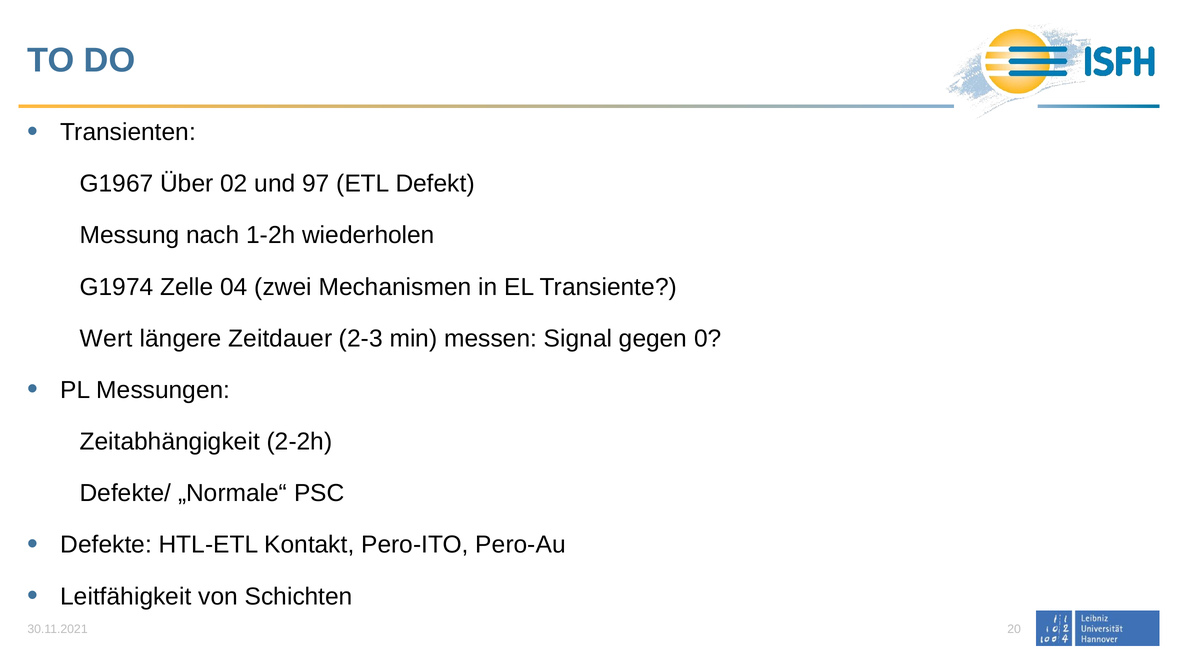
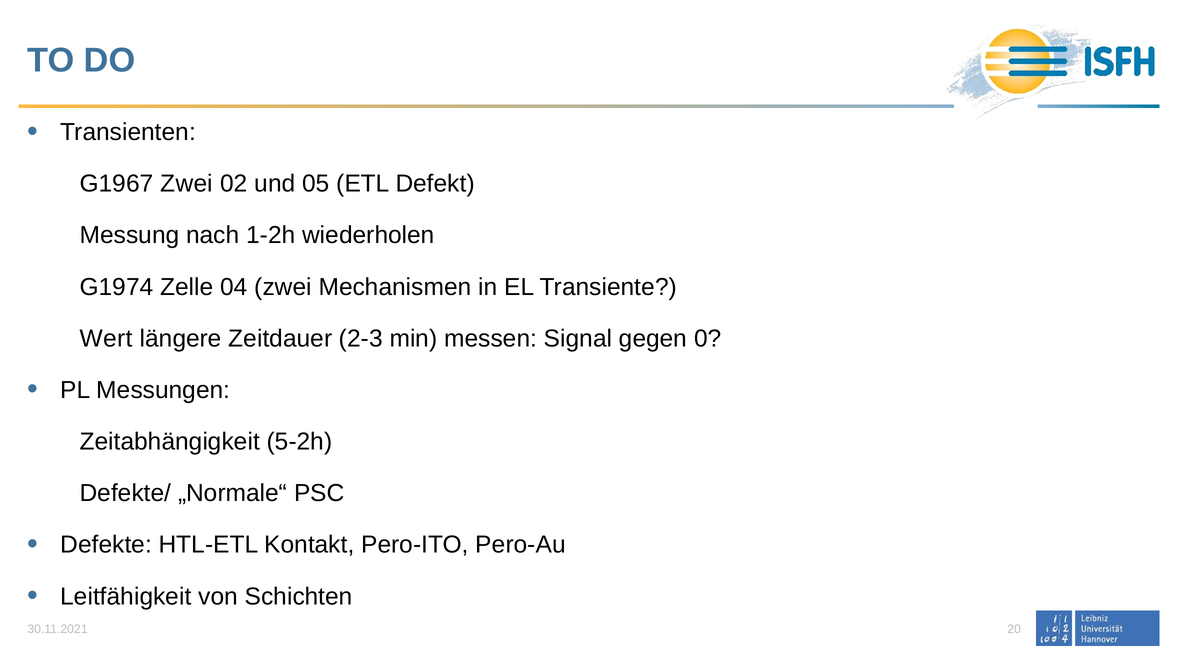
G1967 Über: Über -> Zwei (187, 184)
97: 97 -> 05 (316, 184)
2-2h: 2-2h -> 5-2h (299, 441)
